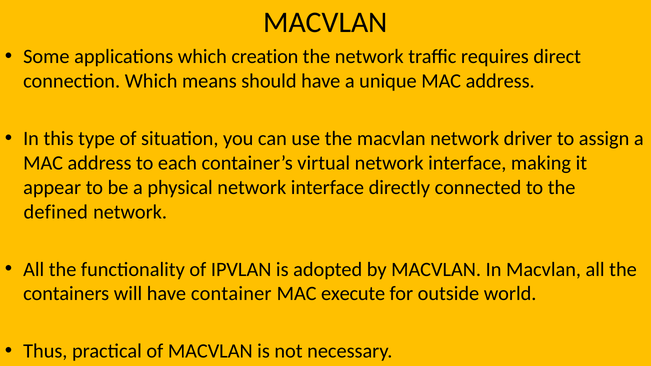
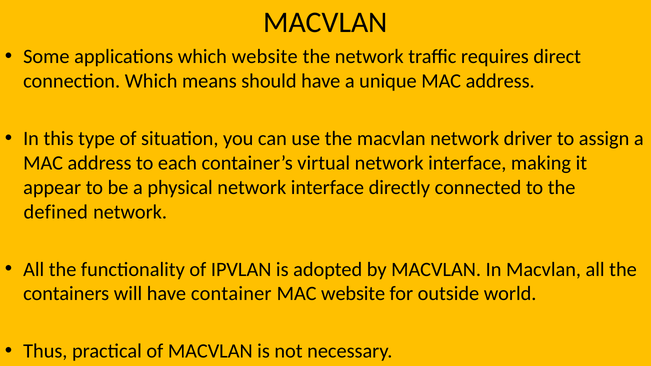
which creation: creation -> website (265, 57)
MAC execute: execute -> website (353, 294)
